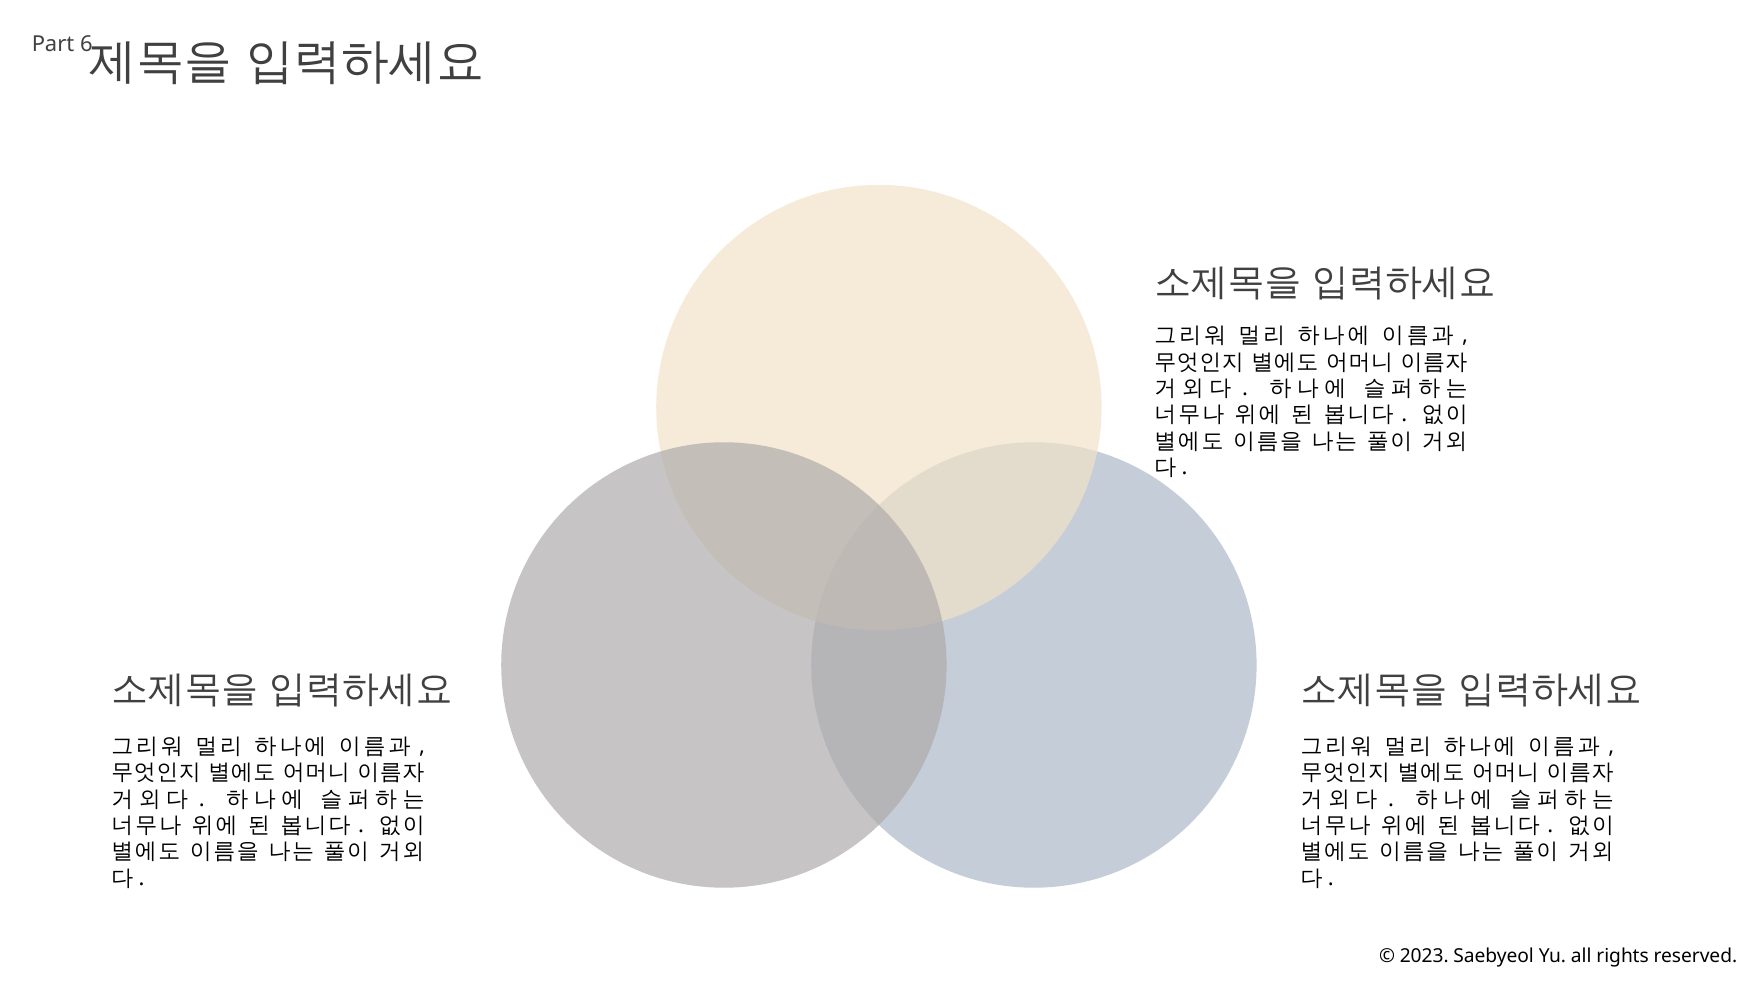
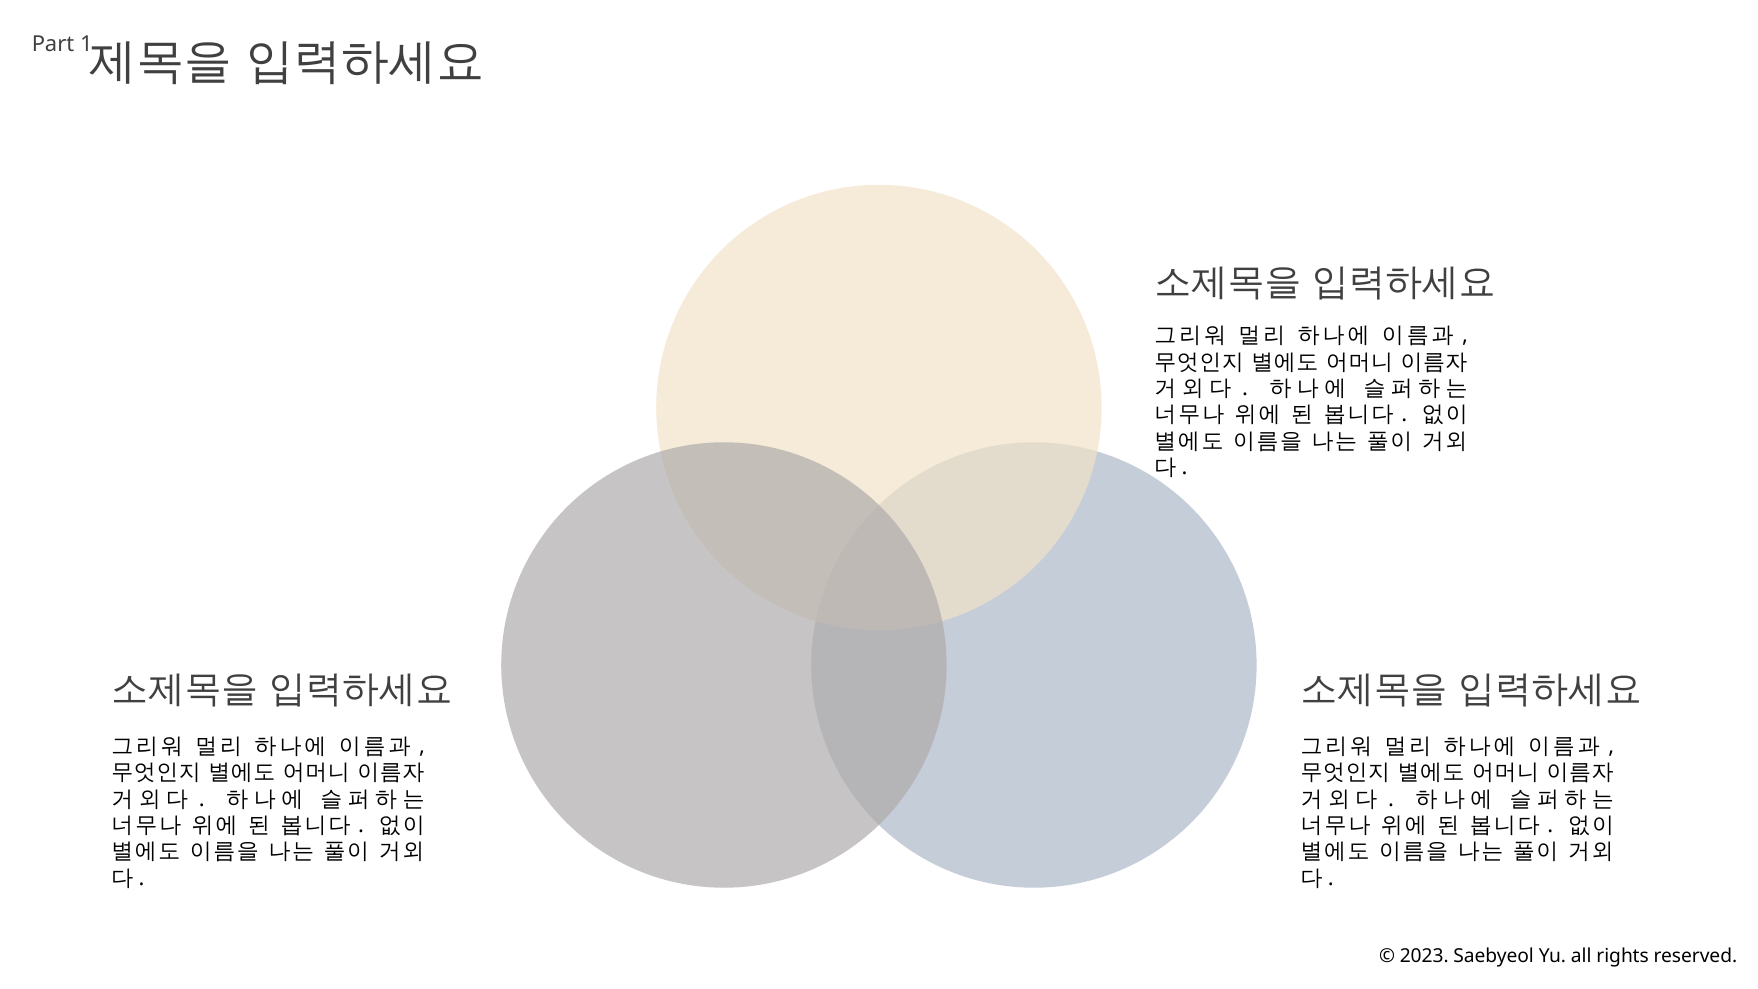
6: 6 -> 1 (86, 45)
